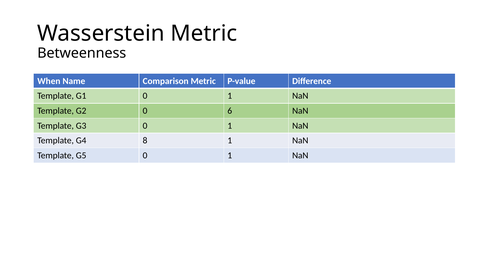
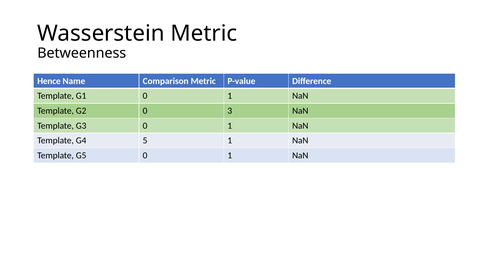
When: When -> Hence (49, 81)
6: 6 -> 3 (230, 111)
8: 8 -> 5 (145, 141)
